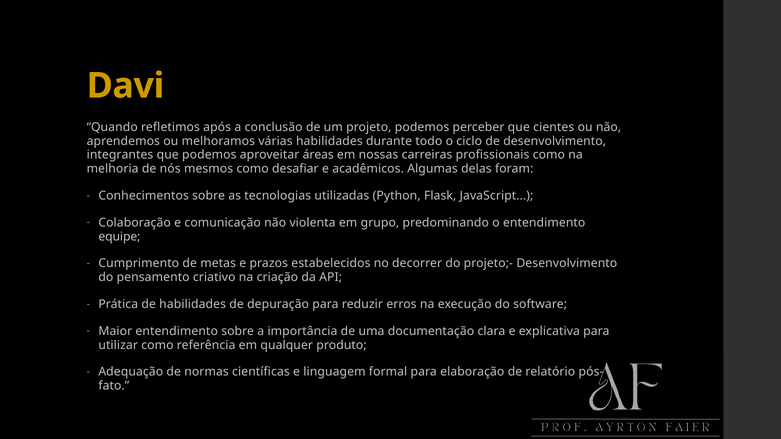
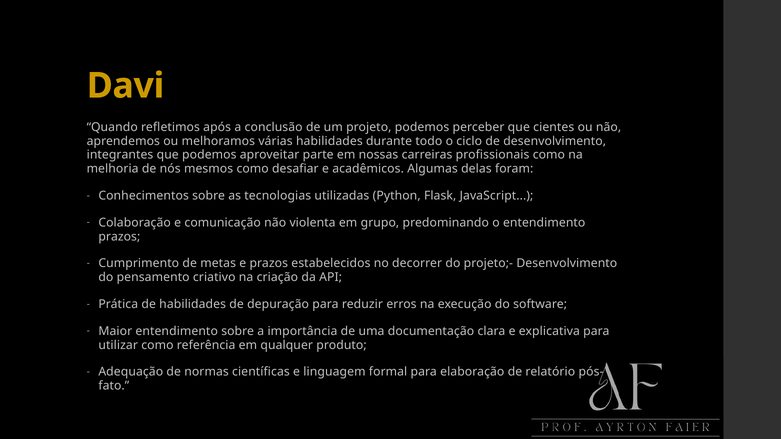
áreas: áreas -> parte (318, 155)
equipe: equipe -> prazos (119, 237)
